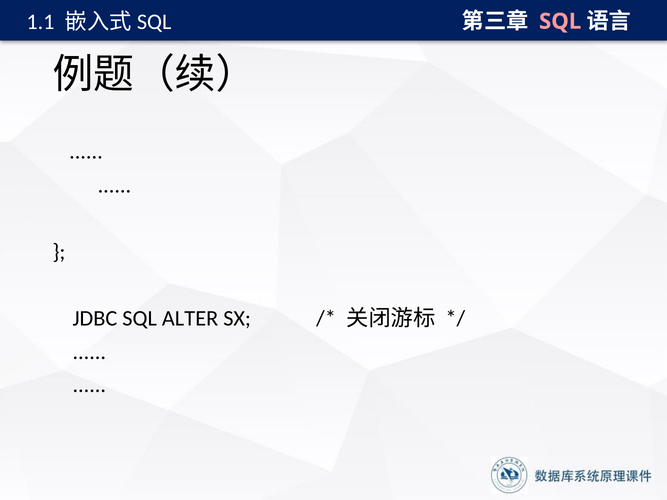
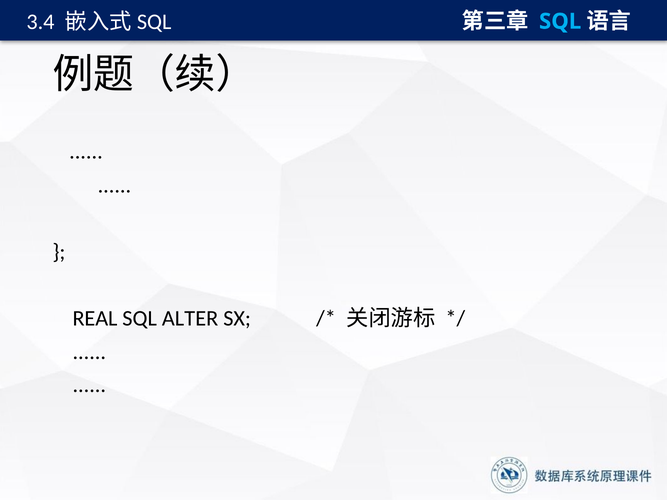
1.1: 1.1 -> 3.4 (40, 22)
SQL colour: pink -> light blue (560, 21)
JDBC: JDBC -> REAL (95, 319)
